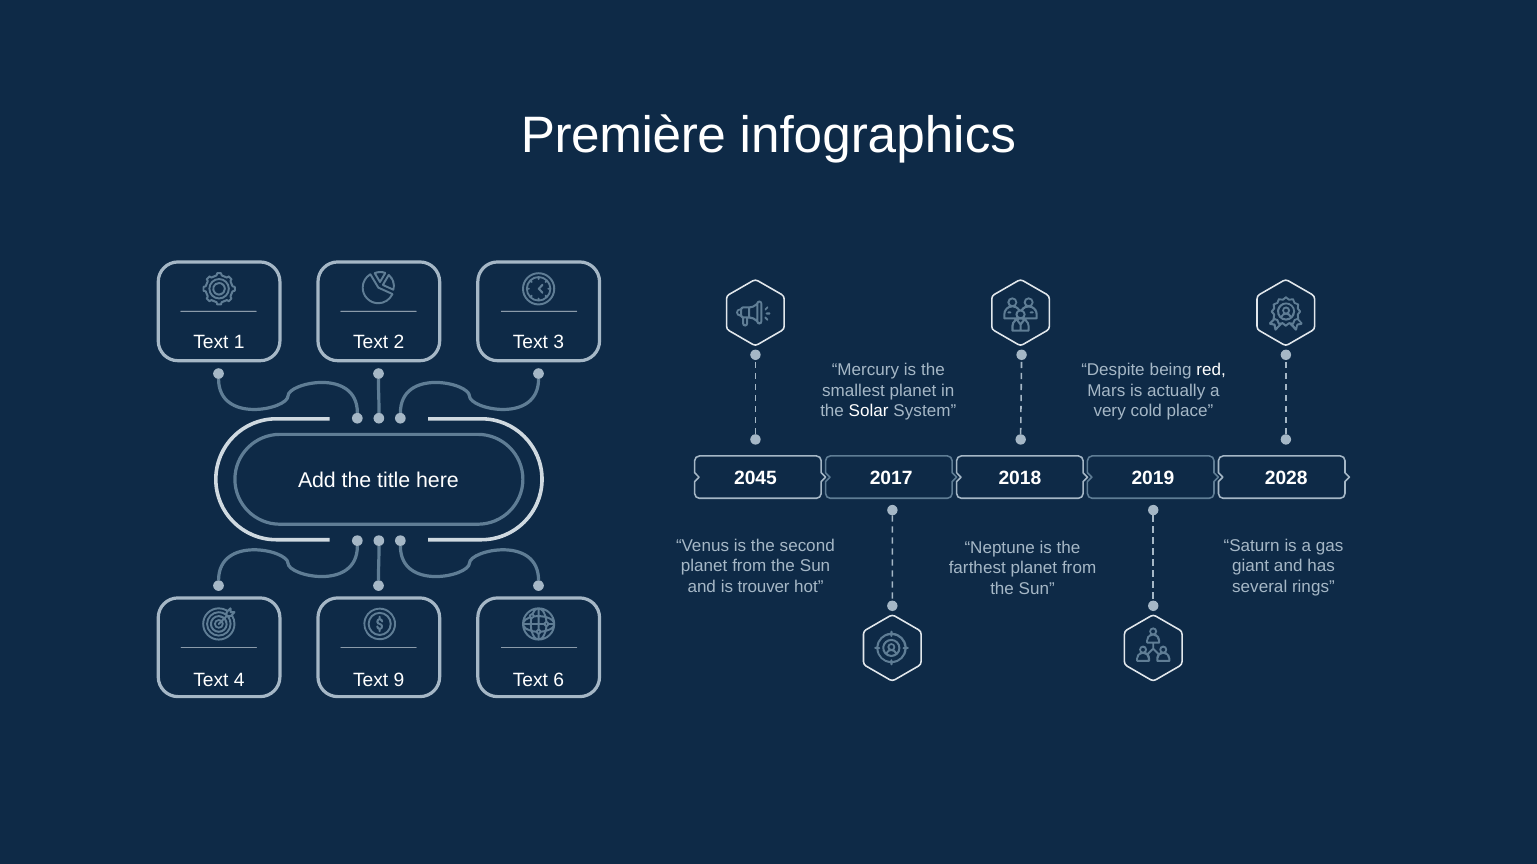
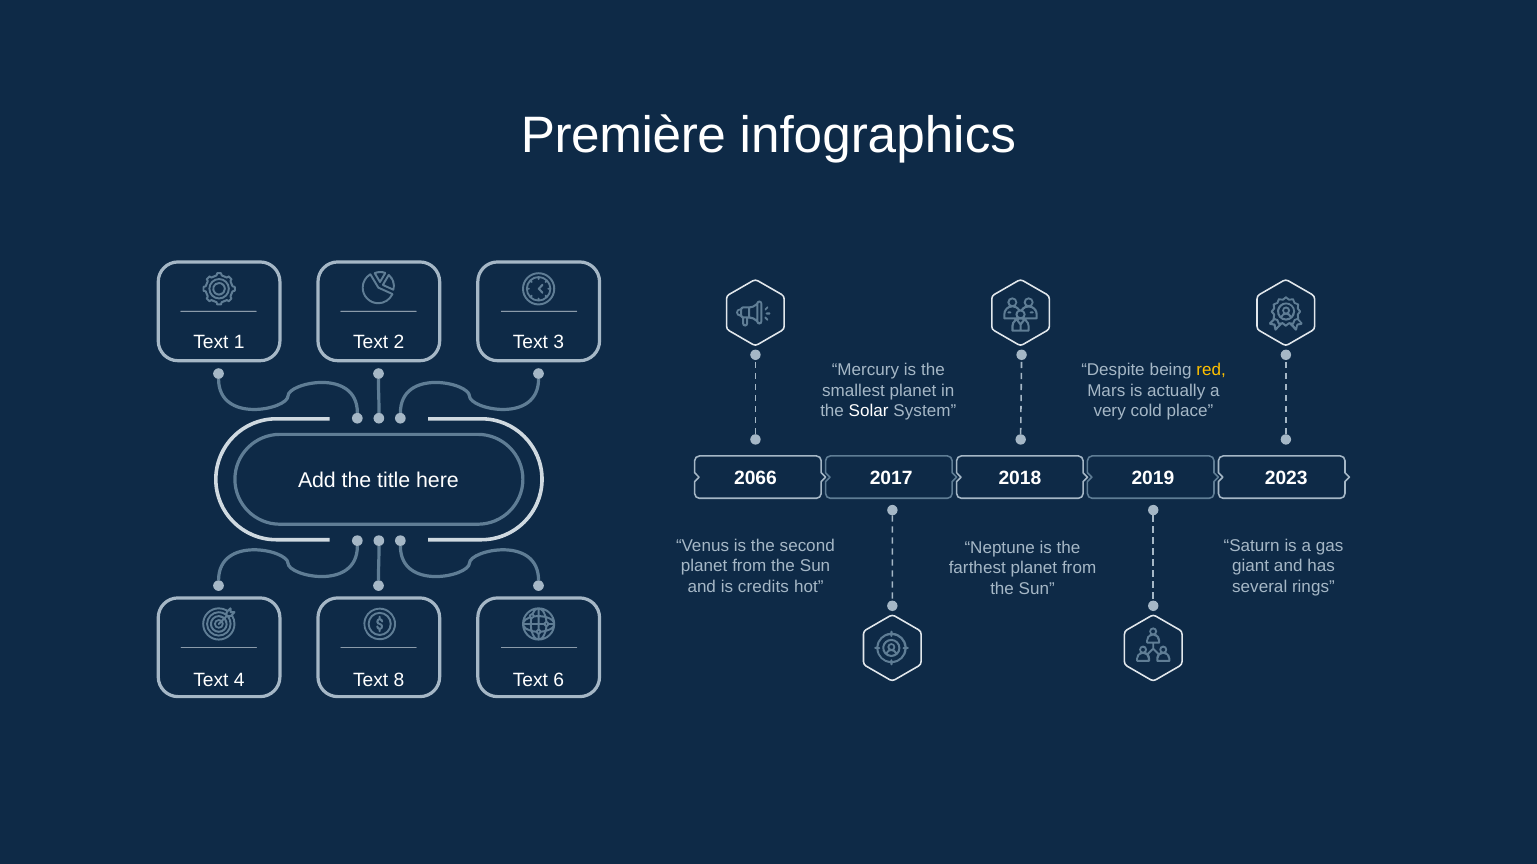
red colour: white -> yellow (1211, 370)
2045: 2045 -> 2066 (755, 479)
2028: 2028 -> 2023 (1286, 479)
trouver: trouver -> credits (763, 587)
9: 9 -> 8 (399, 681)
